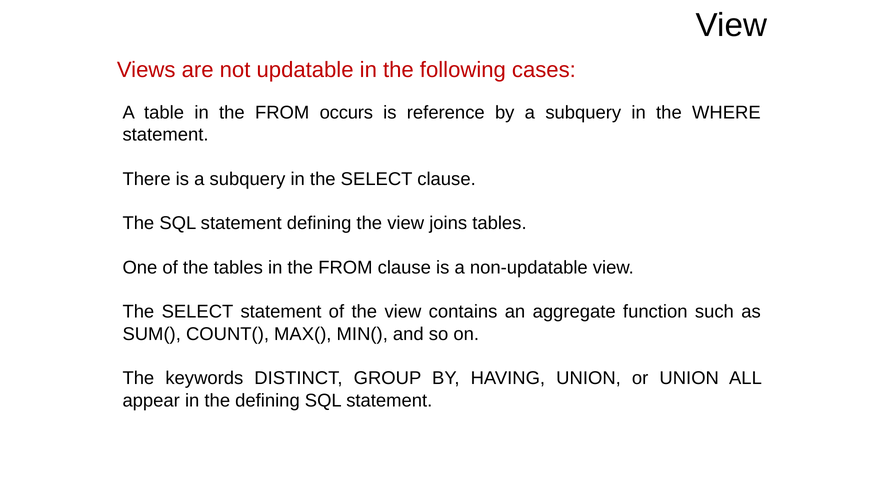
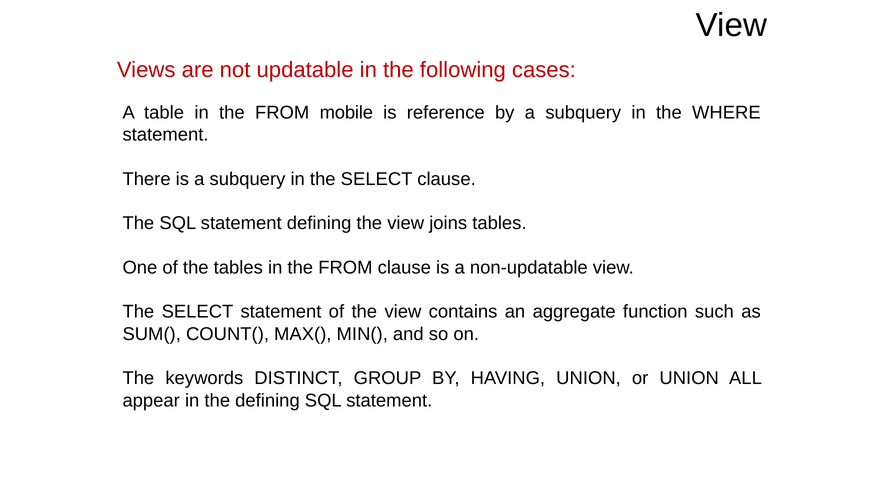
occurs: occurs -> mobile (346, 112)
